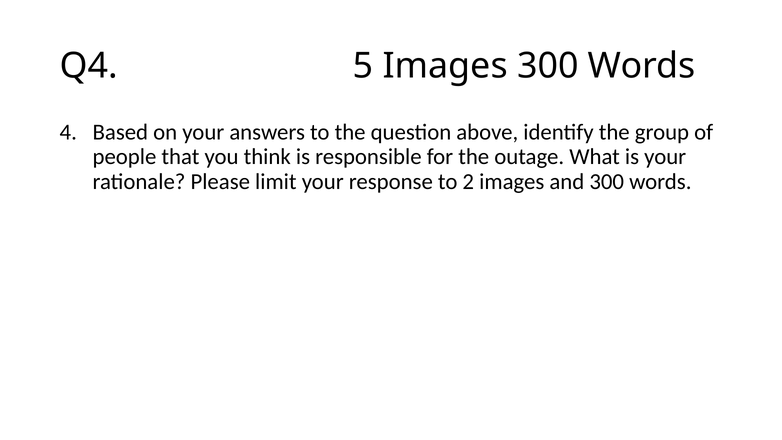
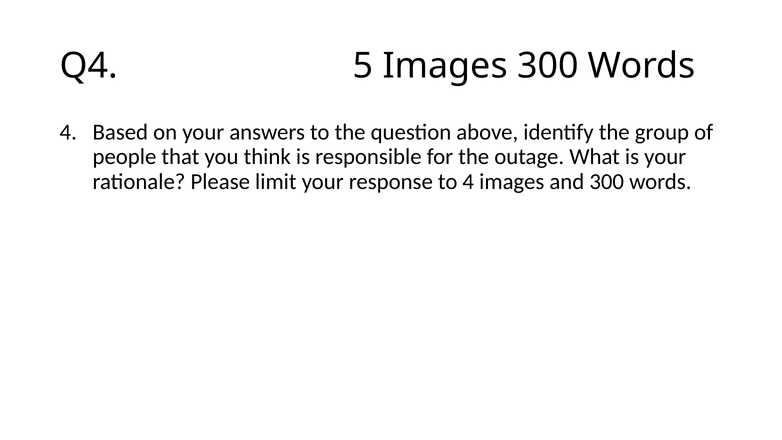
to 2: 2 -> 4 (468, 181)
